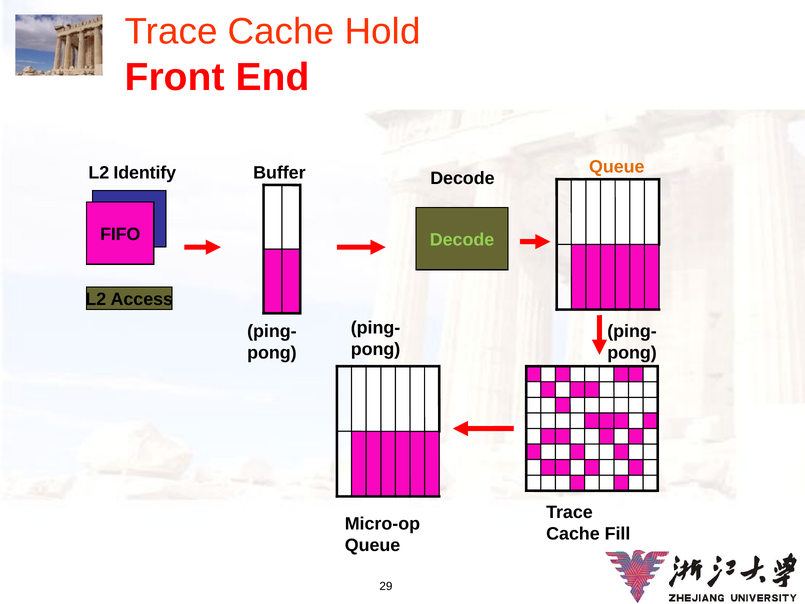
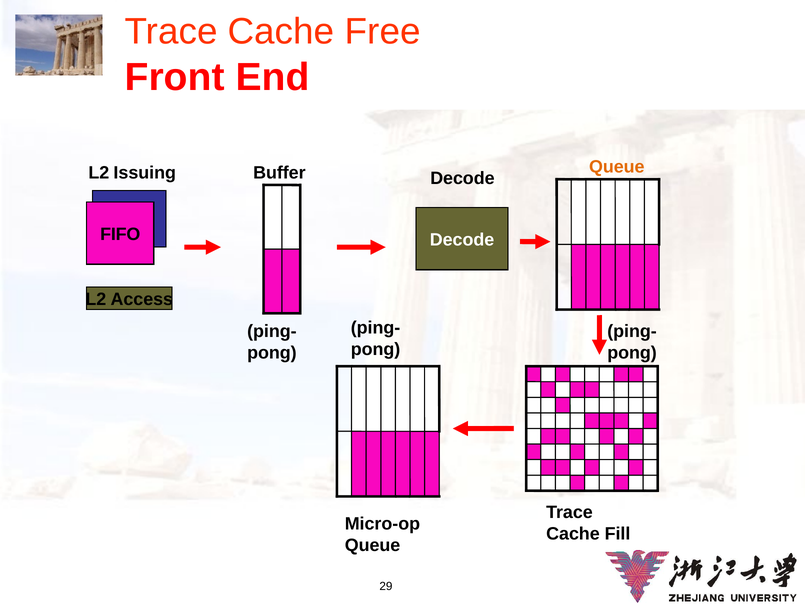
Hold: Hold -> Free (383, 32)
Identify: Identify -> Issuing (145, 173)
Decode colour: light green -> white (462, 240)
